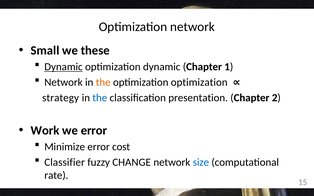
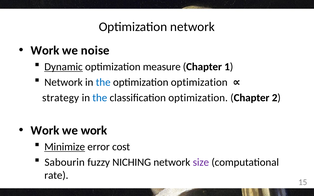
Small: Small -> Work (45, 50)
these: these -> noise (95, 50)
optimization dynamic: dynamic -> measure (162, 67)
the colour: orange -> blue (103, 82)
classification presentation: presentation -> optimization (198, 98)
we error: error -> work (94, 131)
Minimize underline: none -> present (65, 147)
Classifier: Classifier -> Sabourin (65, 163)
CHANGE: CHANGE -> NICHING (132, 163)
size colour: blue -> purple (201, 163)
